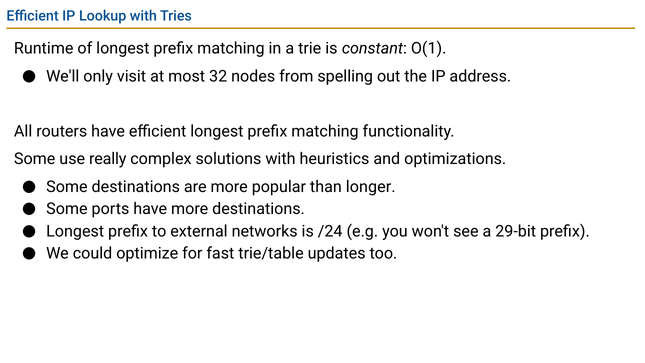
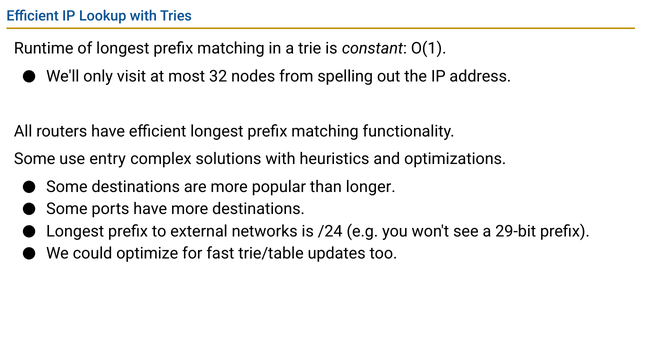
really: really -> entry (108, 159)
